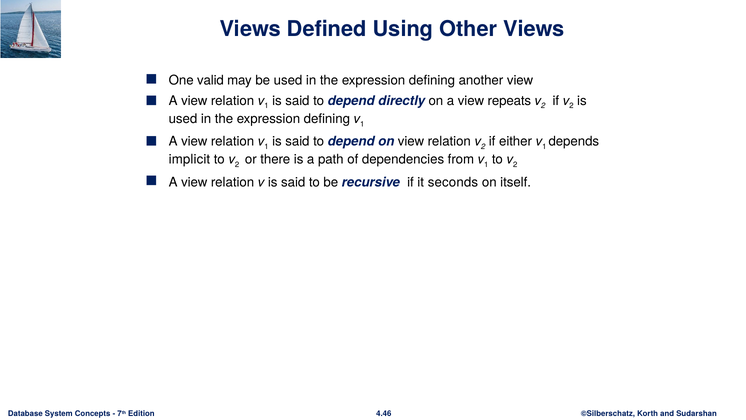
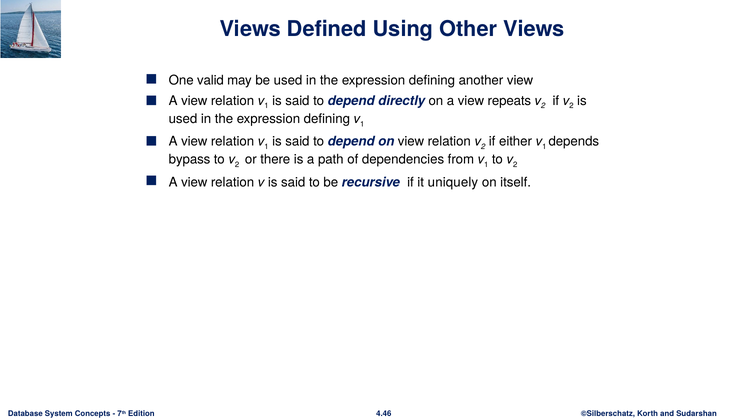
implicit: implicit -> bypass (190, 159)
seconds: seconds -> uniquely (453, 182)
